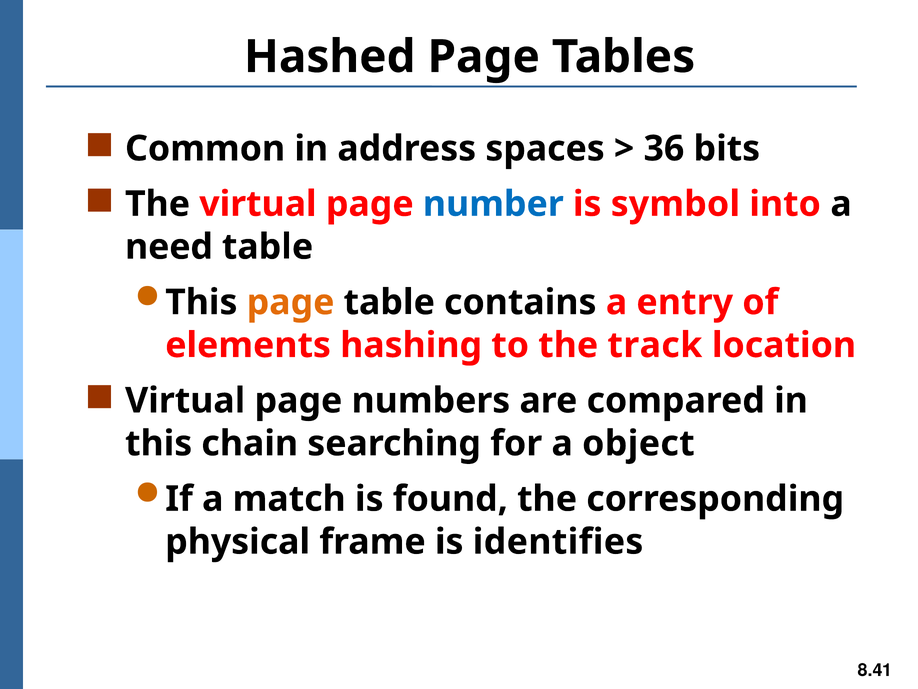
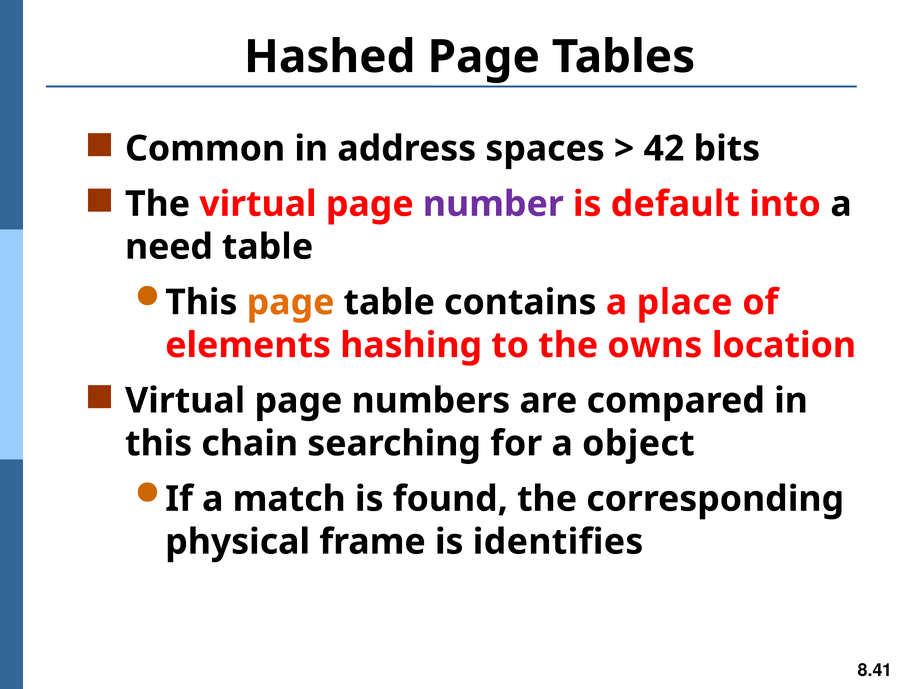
36: 36 -> 42 (664, 149)
number colour: blue -> purple (493, 204)
symbol: symbol -> default (675, 204)
entry: entry -> place (685, 302)
track: track -> owns (655, 345)
